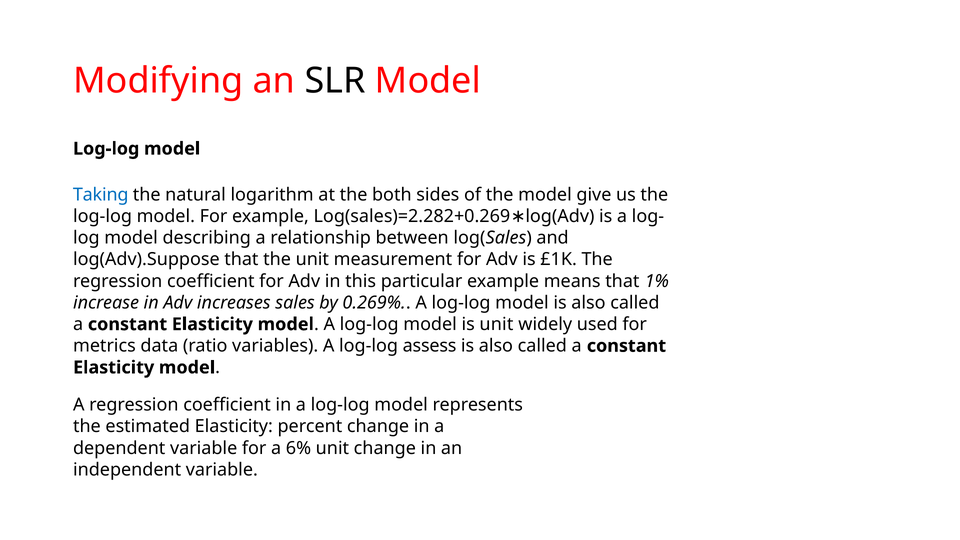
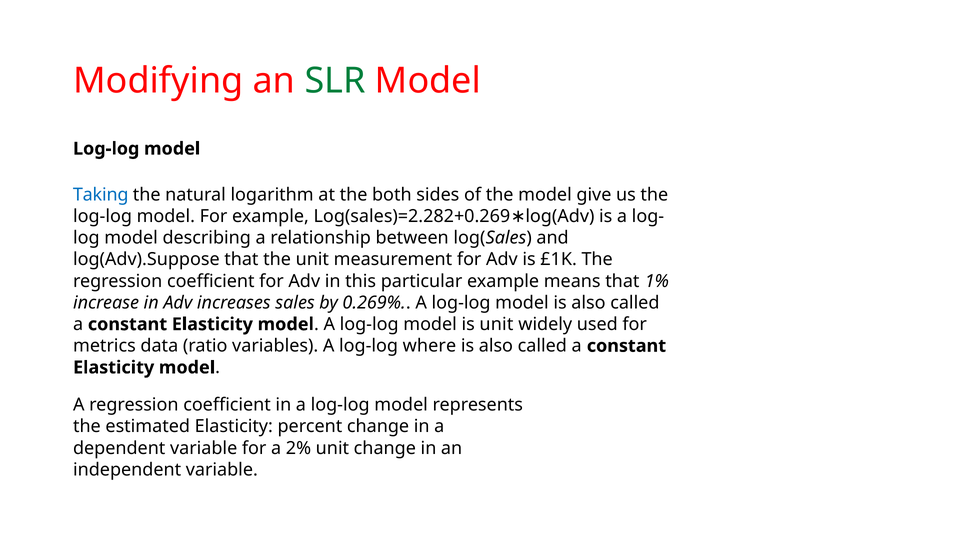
SLR colour: black -> green (335, 81)
assess: assess -> where (429, 346)
6%: 6% -> 2% (298, 448)
